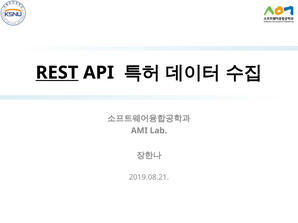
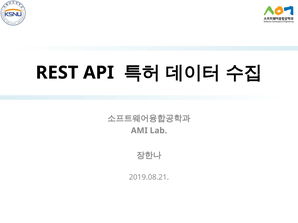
REST underline: present -> none (57, 73)
